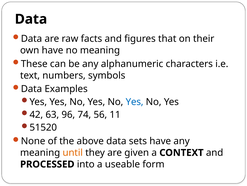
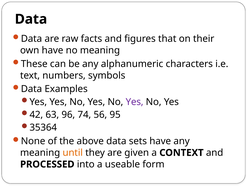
Yes colour: blue -> purple (135, 101)
11: 11 -> 95 (115, 114)
51520: 51520 -> 35364 (43, 127)
